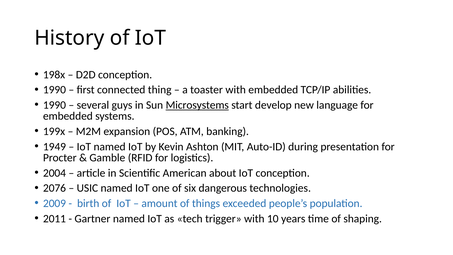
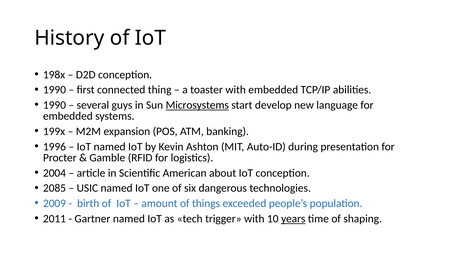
1949: 1949 -> 1996 (54, 147)
2076: 2076 -> 2085 (54, 188)
years underline: none -> present (293, 219)
